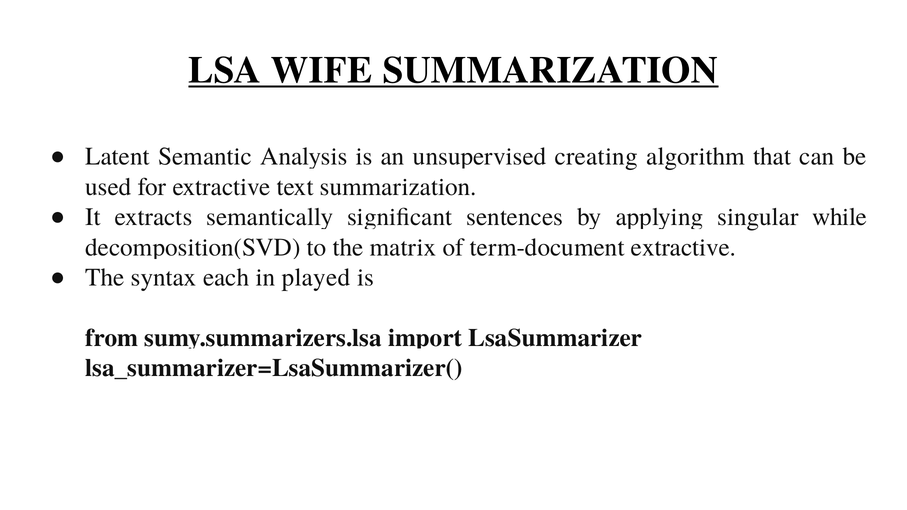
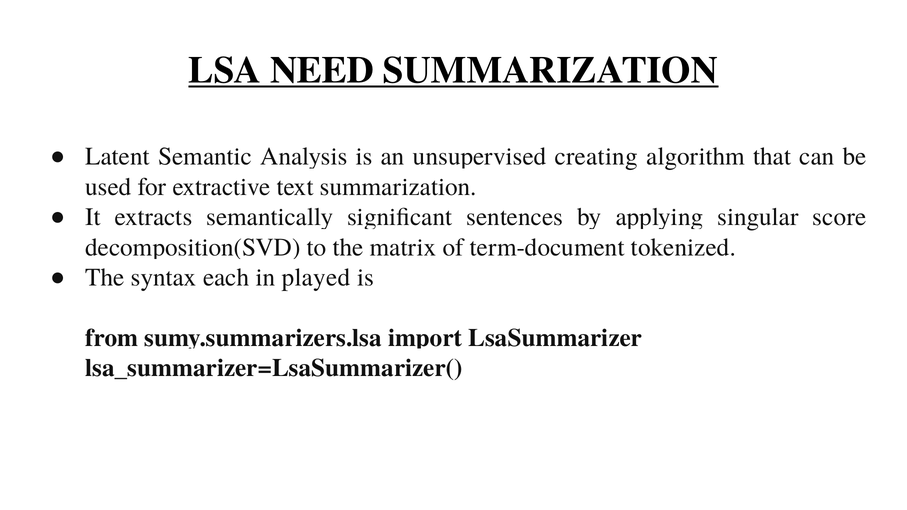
WIFE: WIFE -> NEED (322, 70)
while: while -> score (839, 217)
term-document extractive: extractive -> tokenized (683, 247)
